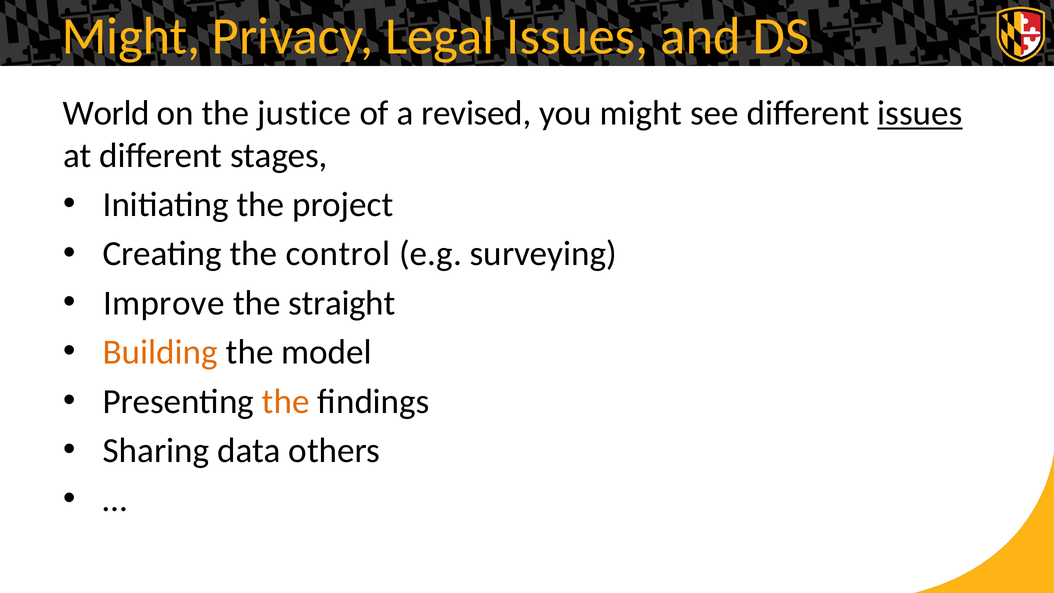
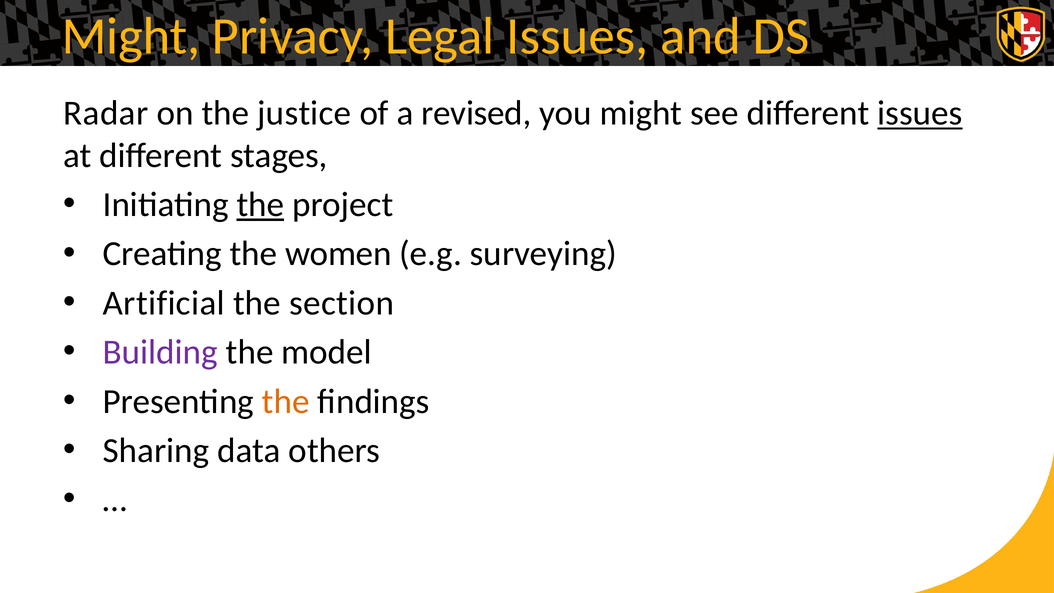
World: World -> Radar (106, 113)
the underline: none -> present (260, 205)
control: control -> women (338, 254)
Improve: Improve -> Artificial (164, 303)
straight: straight -> section (342, 303)
Building colour: orange -> purple (160, 352)
